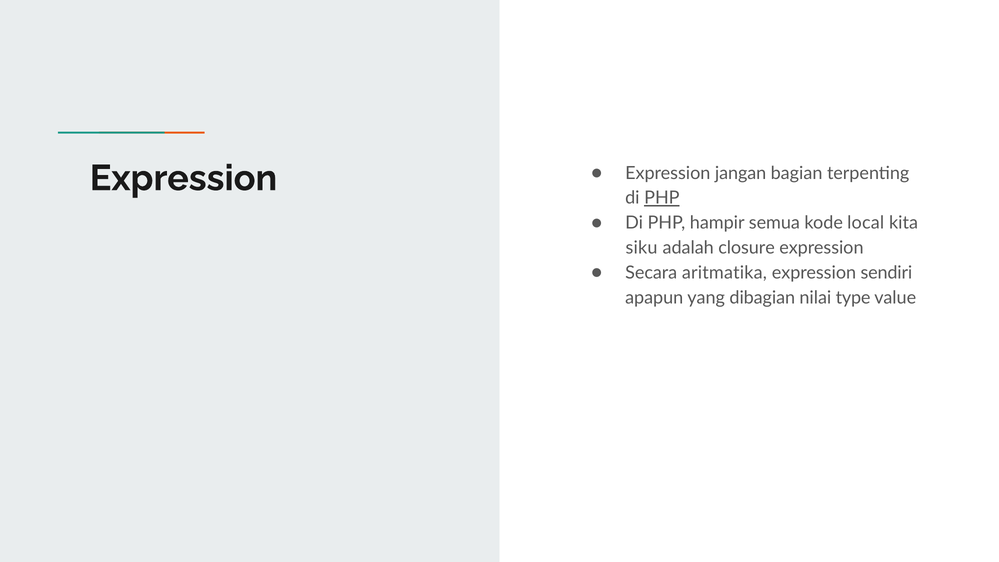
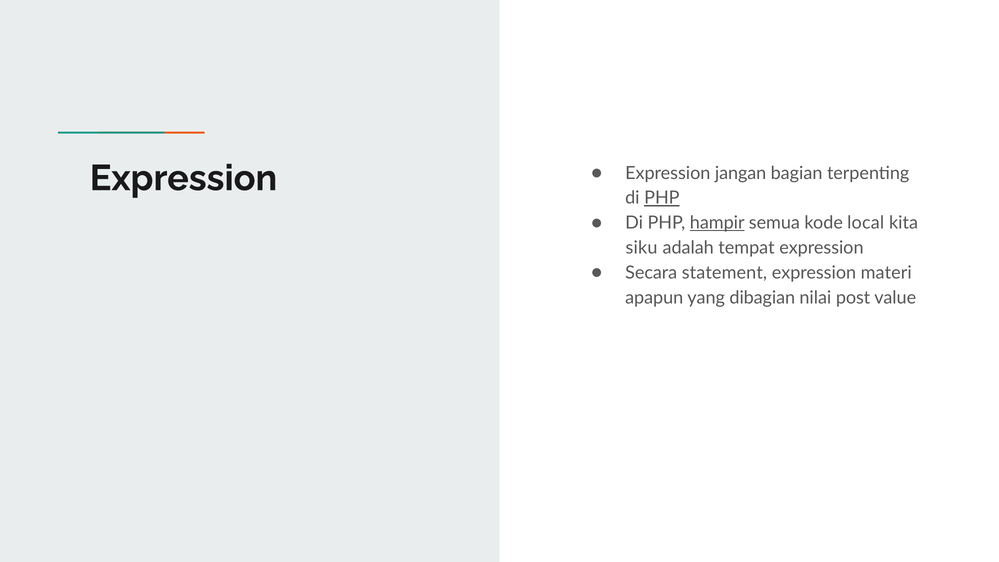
hampir underline: none -> present (717, 223)
closure: closure -> tempat (746, 248)
aritmatika: aritmatika -> statement (724, 273)
sendiri: sendiri -> materi (886, 273)
type: type -> post (853, 298)
